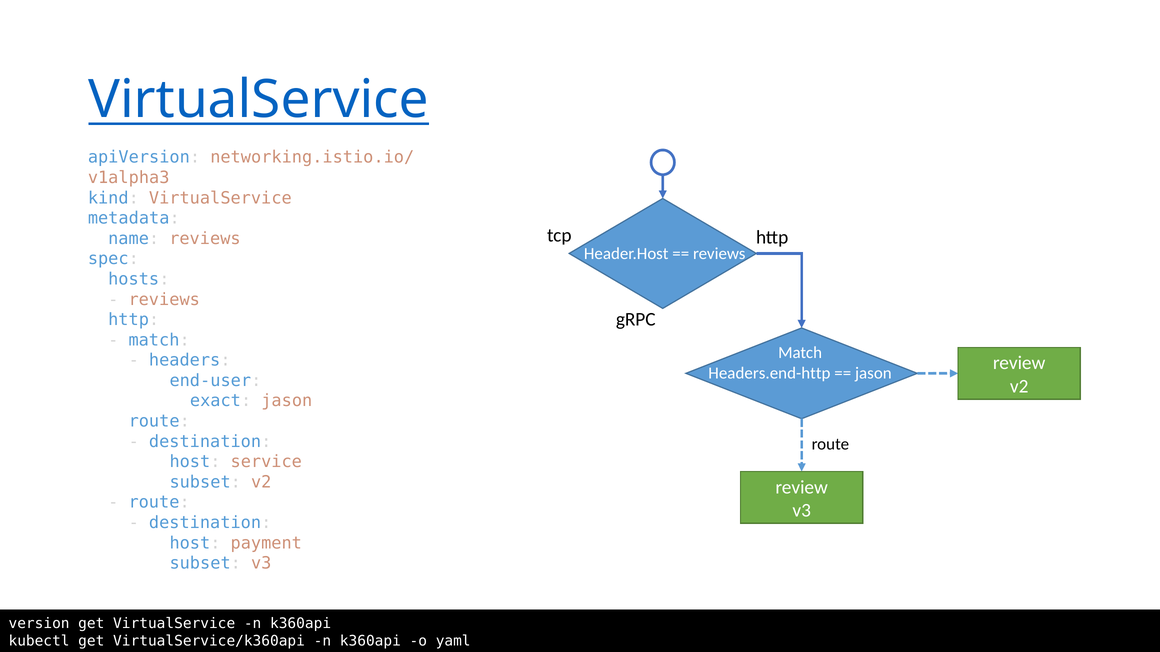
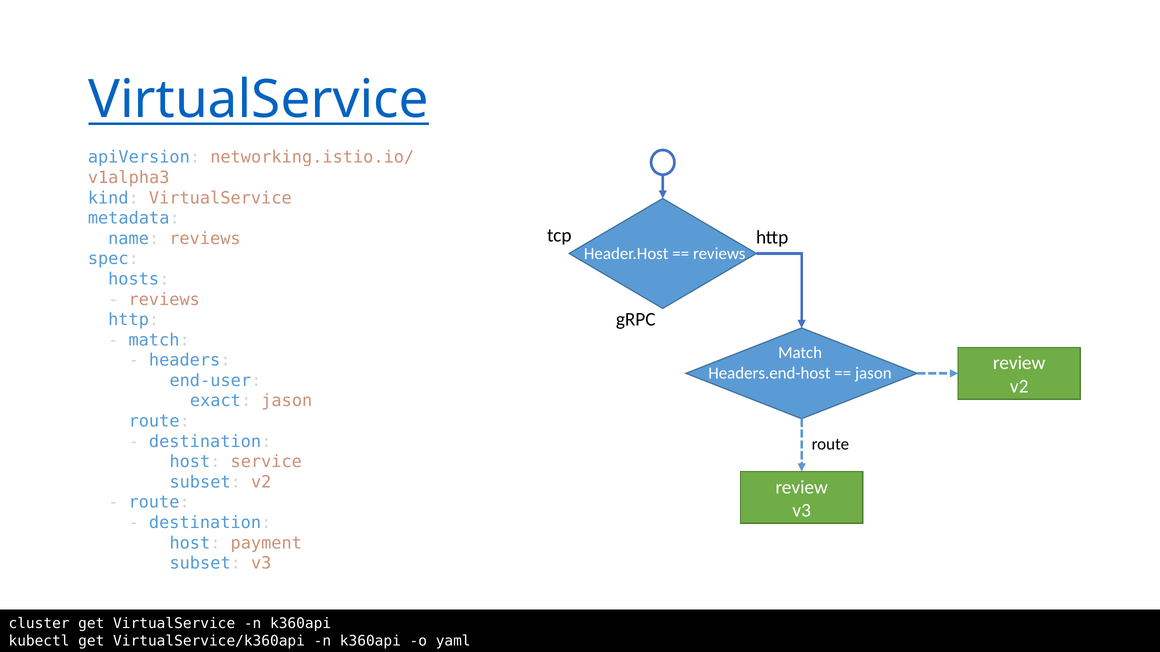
Headers.end-http: Headers.end-http -> Headers.end-host (769, 373)
version: version -> cluster (39, 624)
